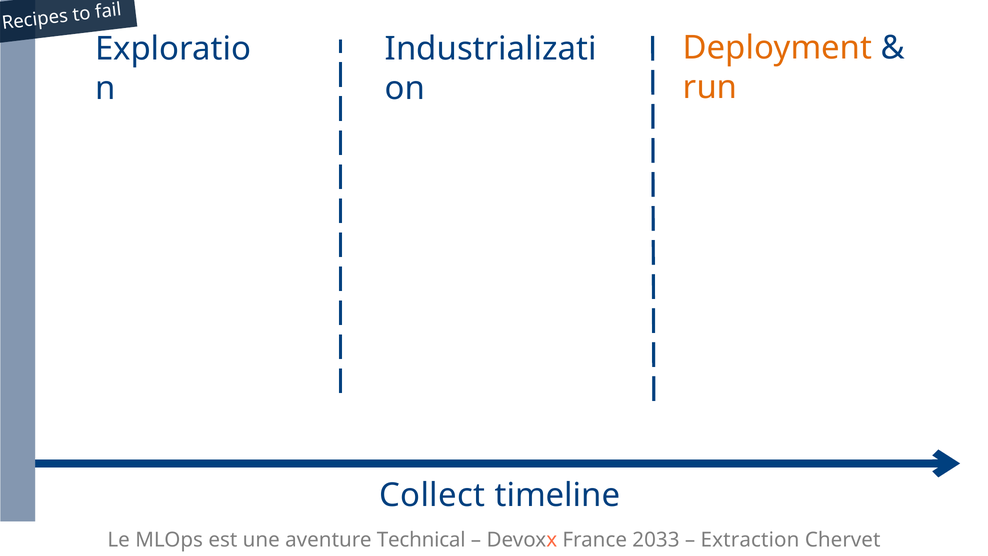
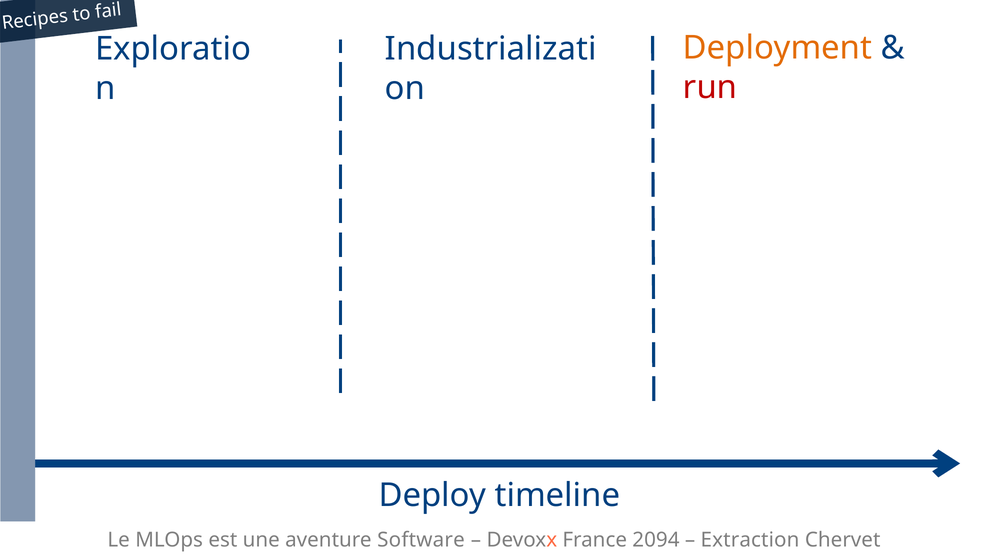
run colour: orange -> red (710, 87)
Collect: Collect -> Deploy (432, 495)
Technical: Technical -> Software (421, 540)
2033: 2033 -> 2094 (656, 540)
